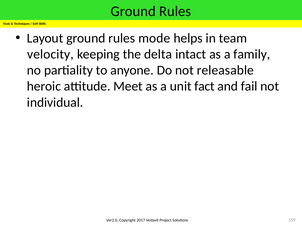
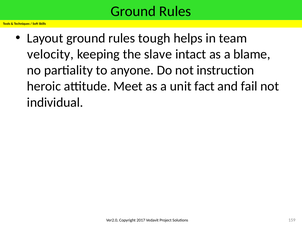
mode: mode -> tough (154, 38)
delta: delta -> slave (158, 54)
family: family -> blame (252, 54)
releasable: releasable -> instruction (225, 70)
